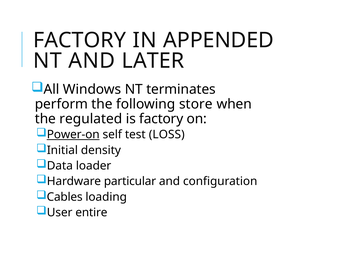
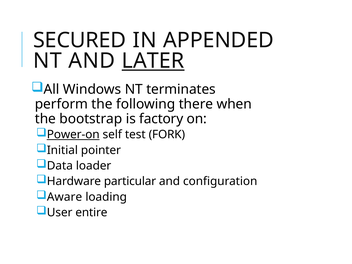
FACTORY: FACTORY -> SECURED (80, 40)
LATER underline: none -> present (153, 61)
store: store -> there (196, 104)
regulated: regulated -> bootstrap (91, 119)
LOSS: LOSS -> FORK (167, 135)
density: density -> pointer (101, 150)
Cables: Cables -> Aware (65, 197)
